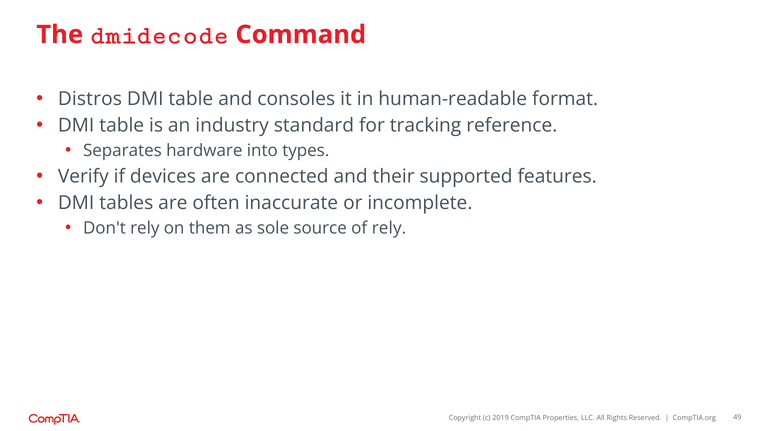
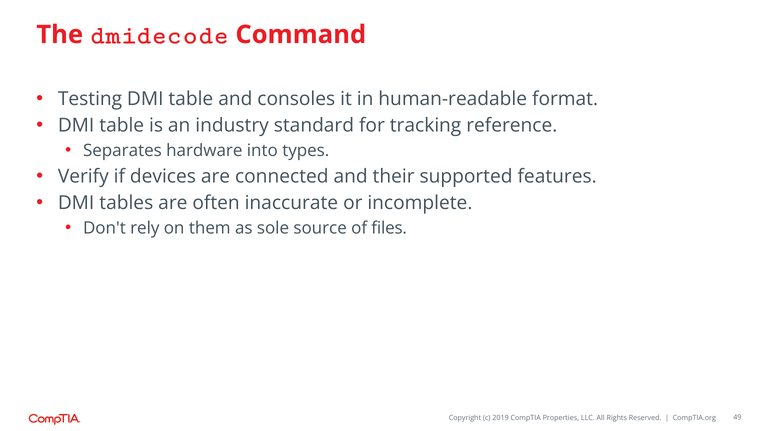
Distros: Distros -> Testing (90, 99)
of rely: rely -> files (389, 228)
